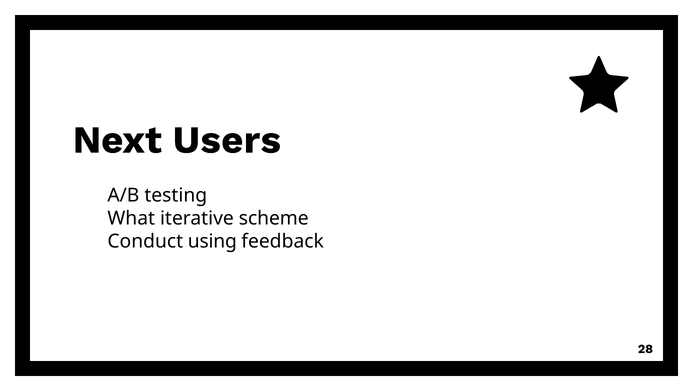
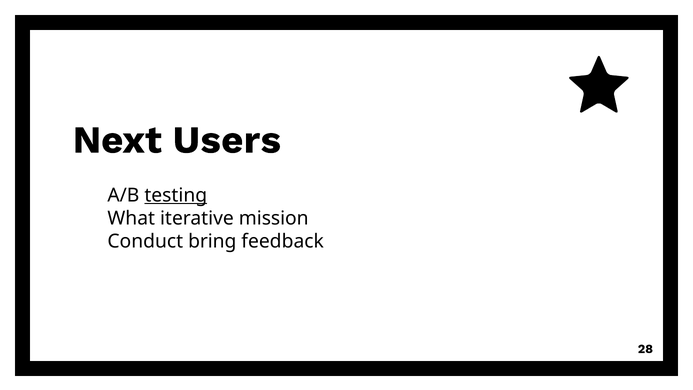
testing underline: none -> present (176, 195)
scheme: scheme -> mission (274, 218)
using: using -> bring (212, 241)
